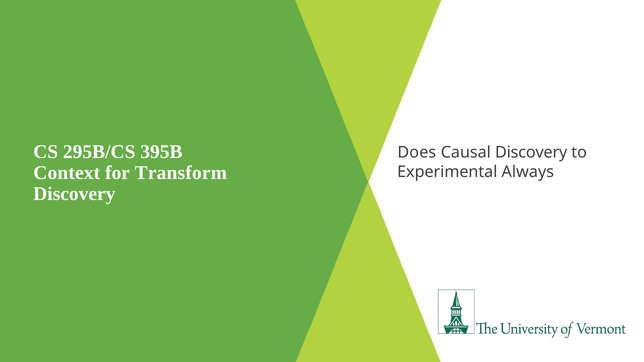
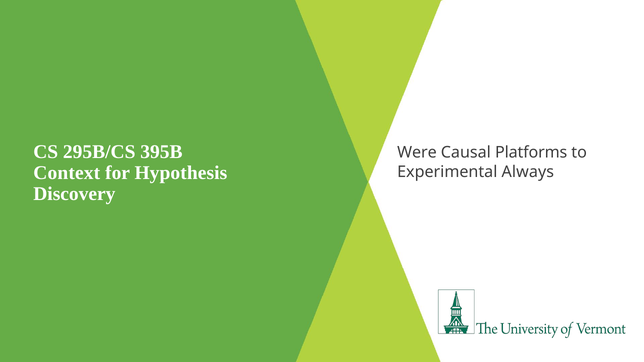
Does: Does -> Were (417, 153)
Causal Discovery: Discovery -> Platforms (531, 153)
Transform: Transform -> Hypothesis (181, 173)
